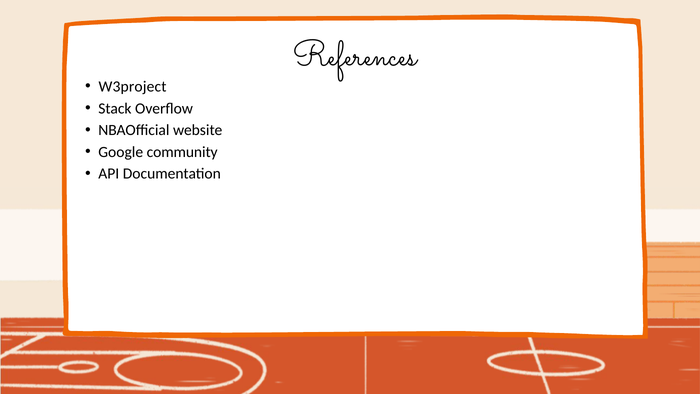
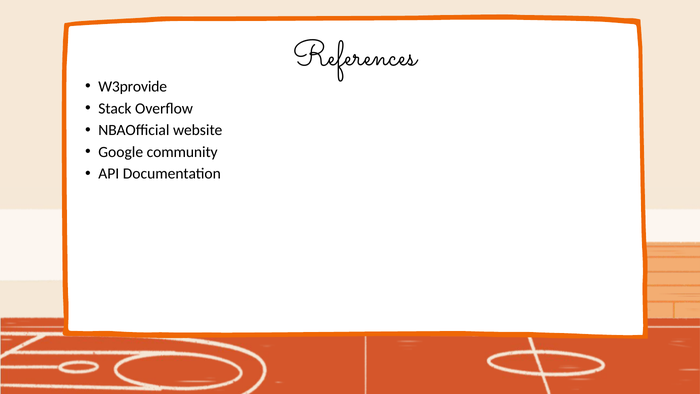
W3project: W3project -> W3provide (133, 87)
